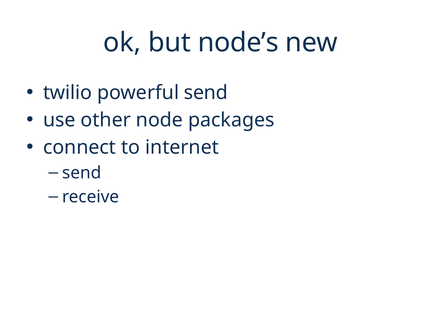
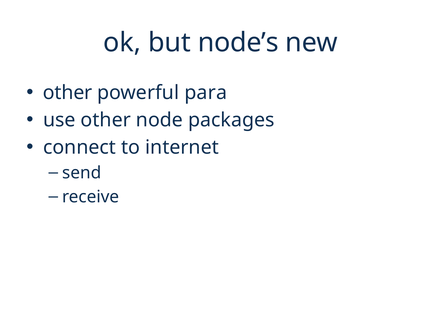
twilio: twilio -> other (68, 93)
powerful send: send -> para (206, 93)
